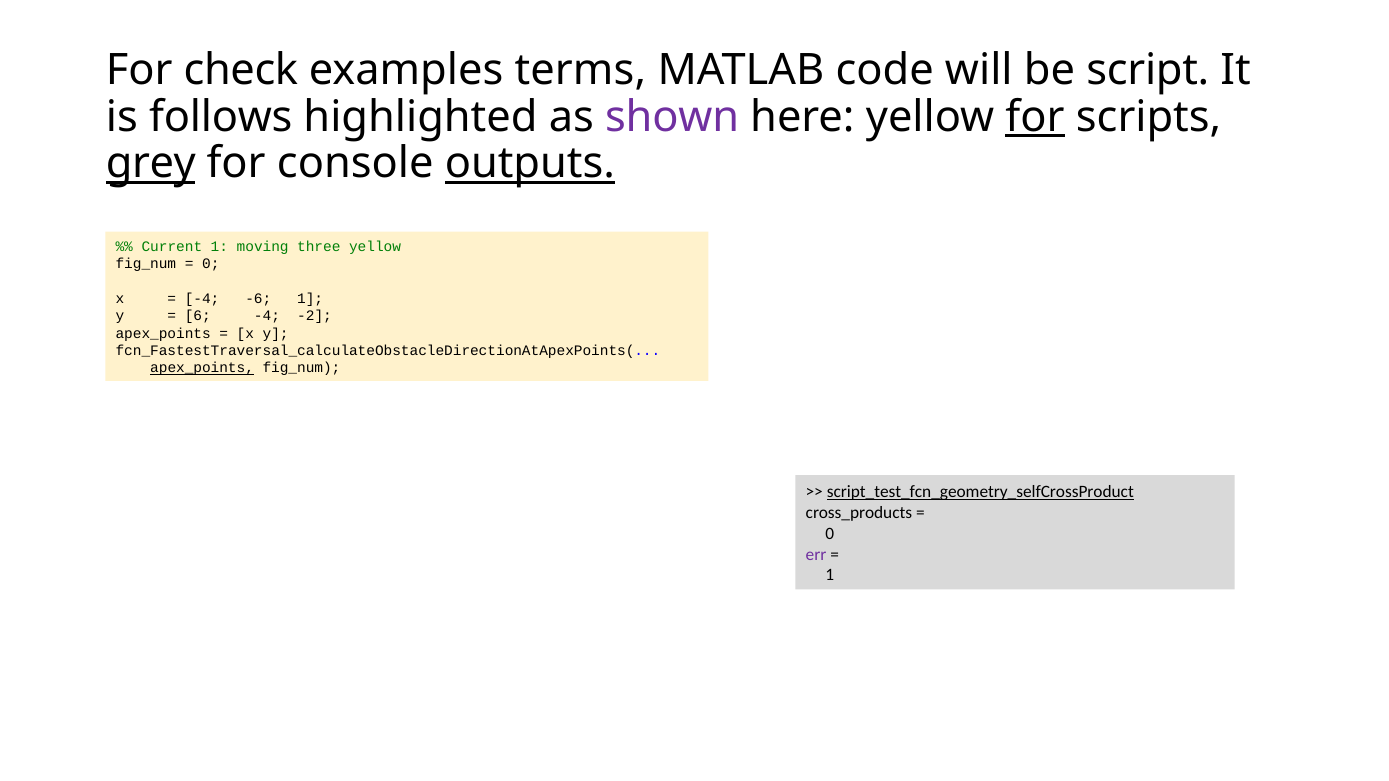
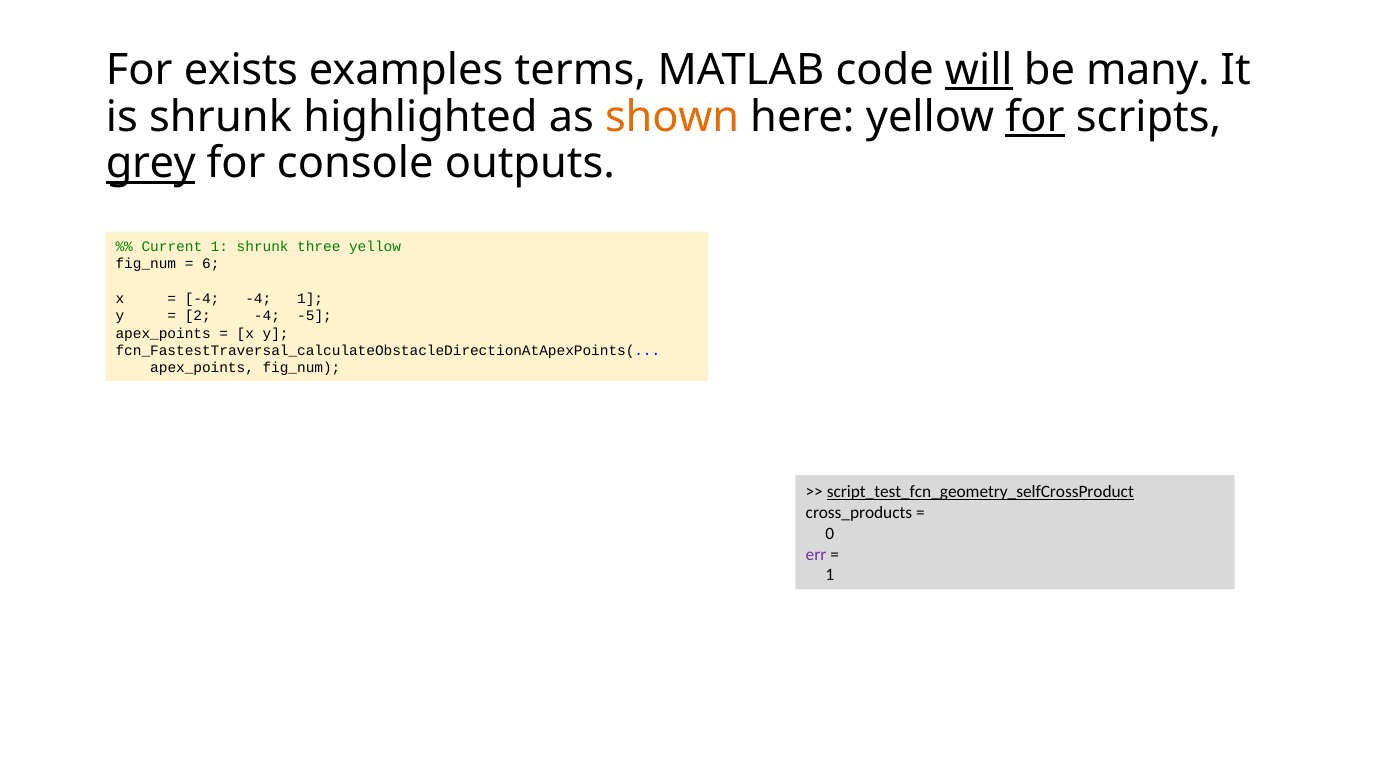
check: check -> exists (241, 70)
will underline: none -> present (979, 70)
script: script -> many (1148, 70)
is follows: follows -> shrunk (221, 117)
shown colour: purple -> orange (672, 117)
outputs underline: present -> none (530, 164)
1 moving: moving -> shrunk (263, 247)
0: 0 -> 6 (211, 264)
-4 -6: -6 -> -4 (258, 299)
6: 6 -> 2 (198, 316)
-2: -2 -> -5 (315, 316)
apex_points underline: present -> none (202, 368)
